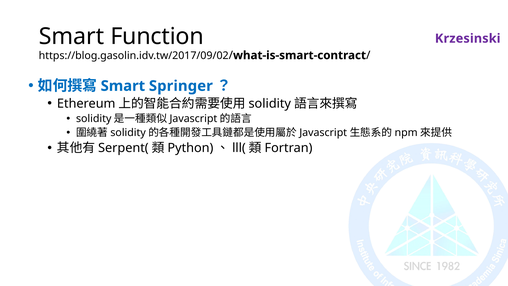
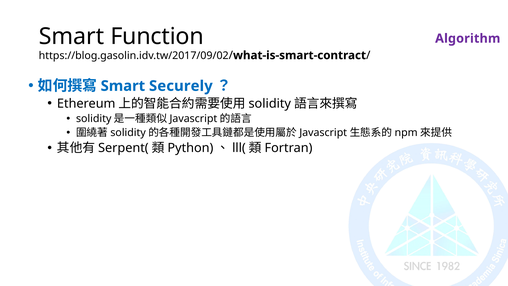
Krzesinski: Krzesinski -> Algorithm (468, 38)
Springer: Springer -> Securely (181, 86)
